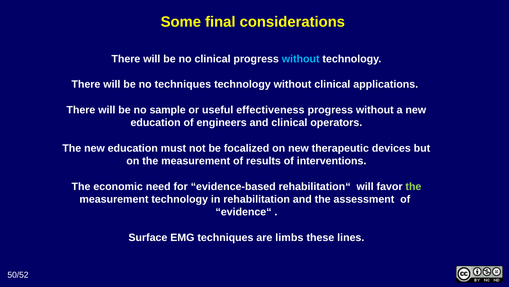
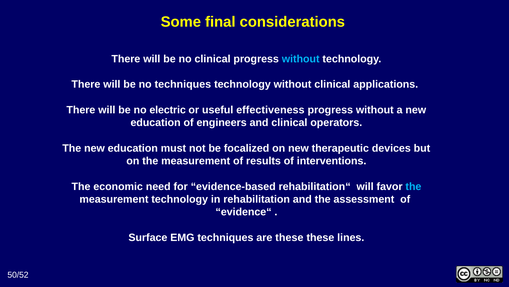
sample: sample -> electric (168, 110)
the colour: light green -> light blue (413, 186)
are limbs: limbs -> these (289, 237)
